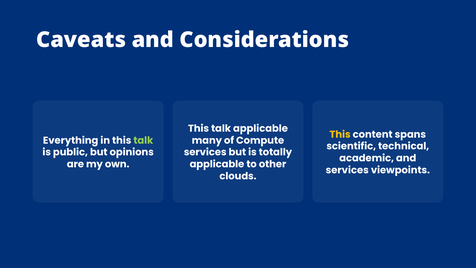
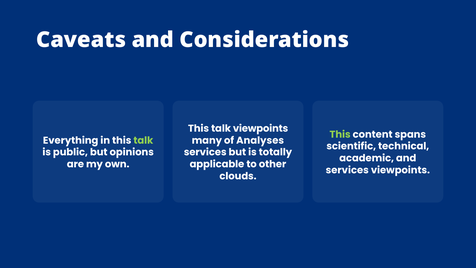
talk applicable: applicable -> viewpoints (261, 128)
This colour: yellow -> light green (340, 134)
Compute: Compute -> Analyses (260, 140)
